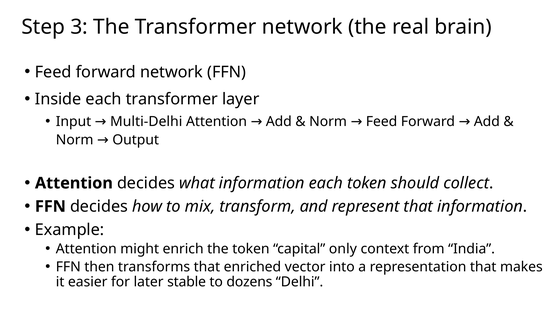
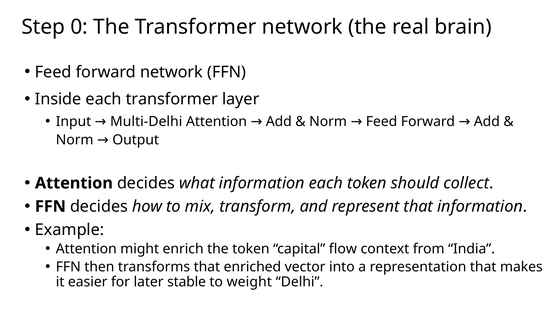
3: 3 -> 0 (79, 27)
only: only -> flow (343, 249)
dozens: dozens -> weight (249, 282)
